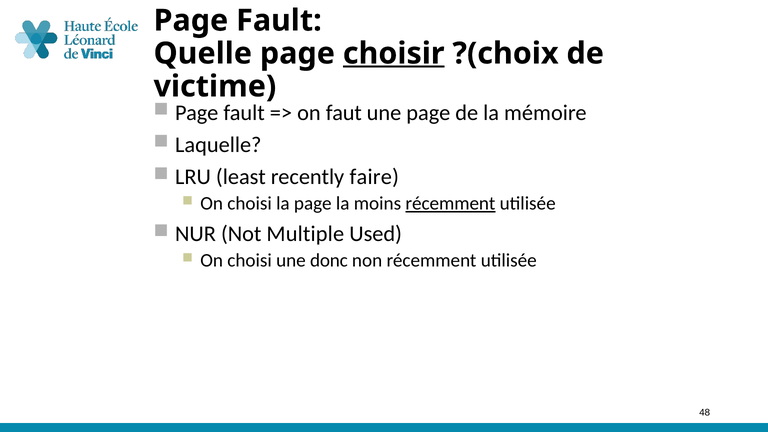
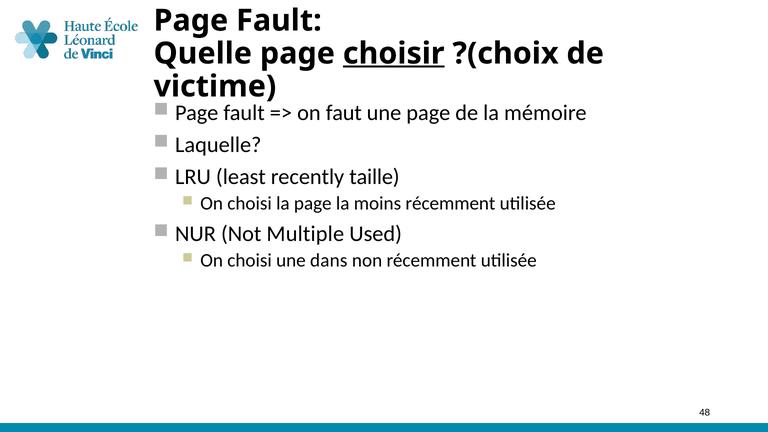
faire: faire -> taille (374, 177)
récemment underline: present -> none (450, 204)
donc: donc -> dans (329, 260)
